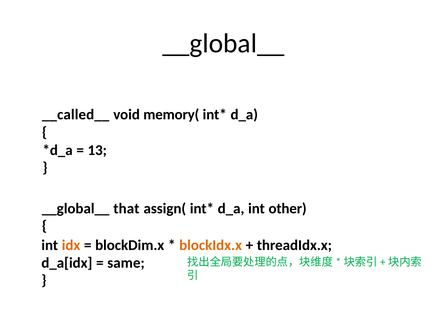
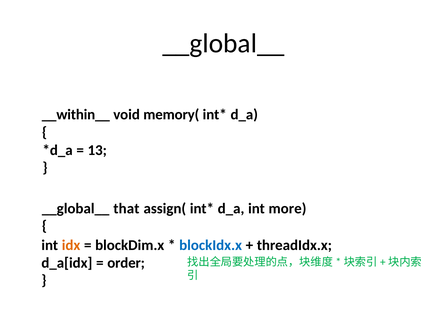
__called__: __called__ -> __within__ (76, 115)
other: other -> more (287, 209)
blockIdx.x colour: orange -> blue (211, 245)
same: same -> order (126, 263)
